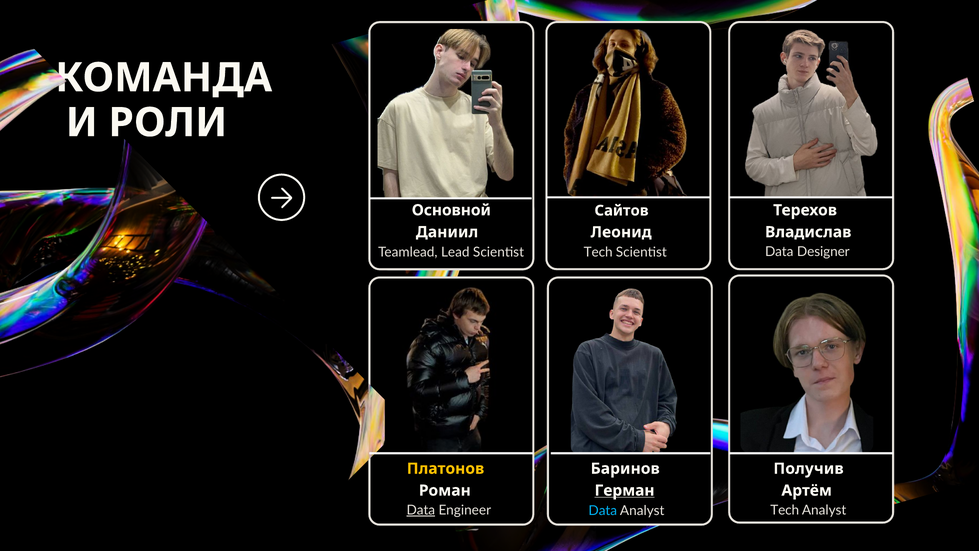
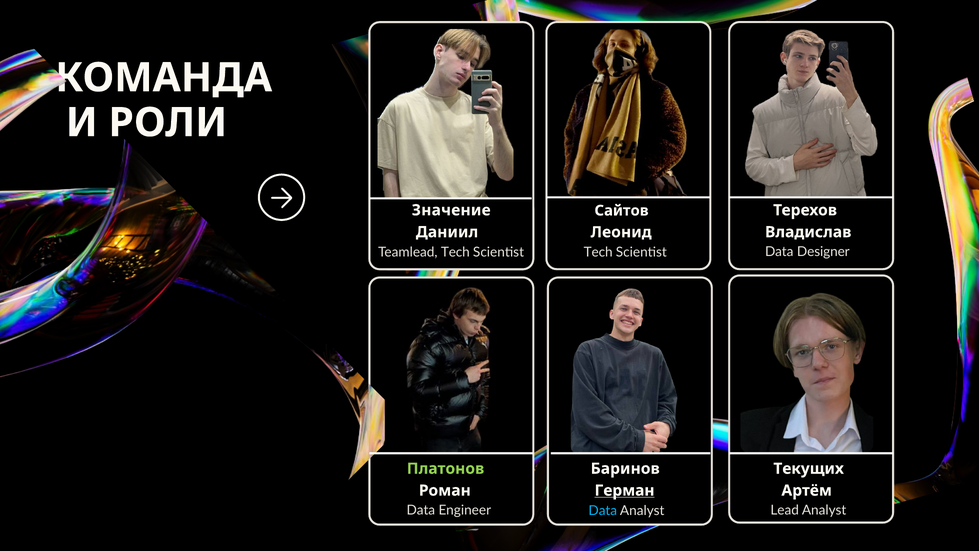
Основной: Основной -> Значение (451, 210)
Teamlead Lead: Lead -> Tech (455, 252)
Платонов colour: yellow -> light green (446, 468)
Получив: Получив -> Текущих (809, 468)
Data underline: present -> none (421, 510)
Tech: Tech -> Lead (785, 510)
